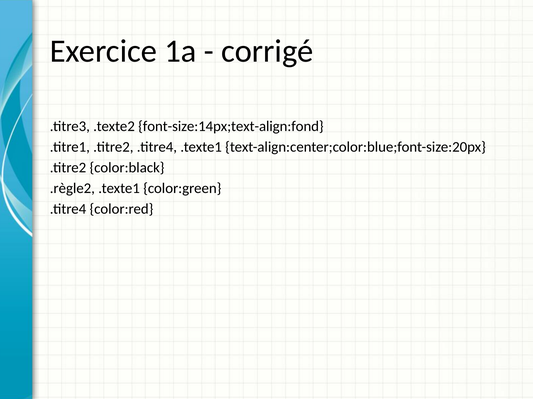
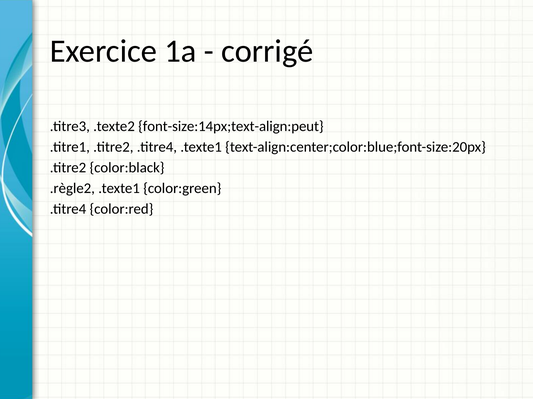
font-size:14px;text-align:fond: font-size:14px;text-align:fond -> font-size:14px;text-align:peut (231, 126)
